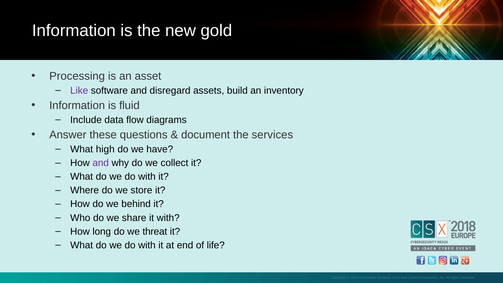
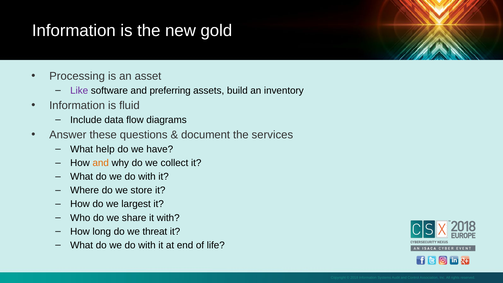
disregard: disregard -> preferring (170, 91)
high: high -> help (105, 149)
and colour: purple -> orange (101, 163)
behind: behind -> largest (136, 204)
